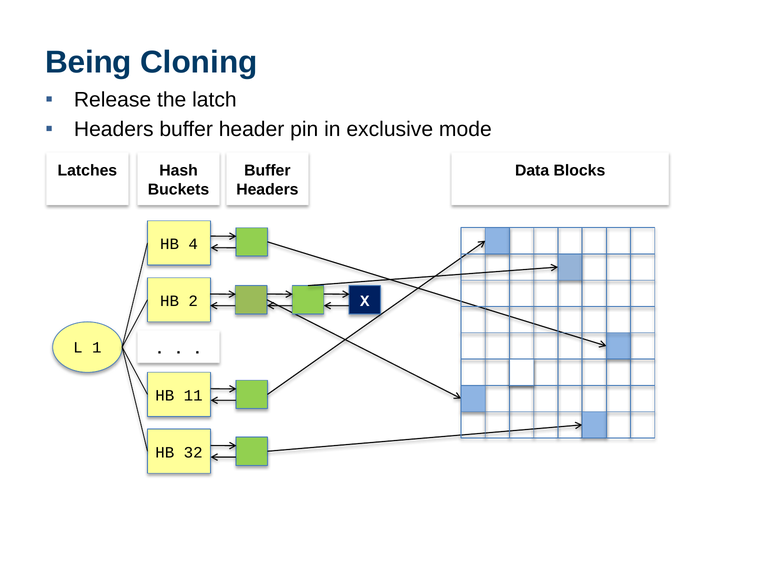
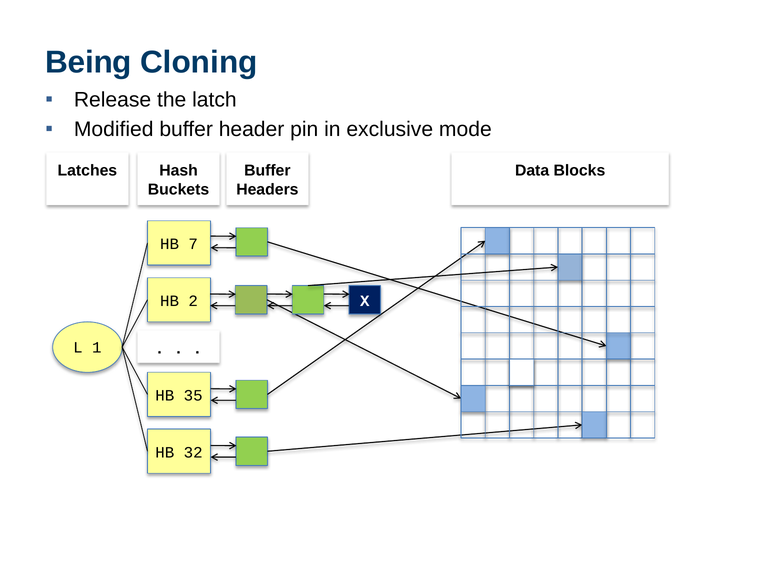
Headers: Headers -> Modified (114, 130)
4: 4 -> 7 (193, 244)
11: 11 -> 35 (193, 396)
